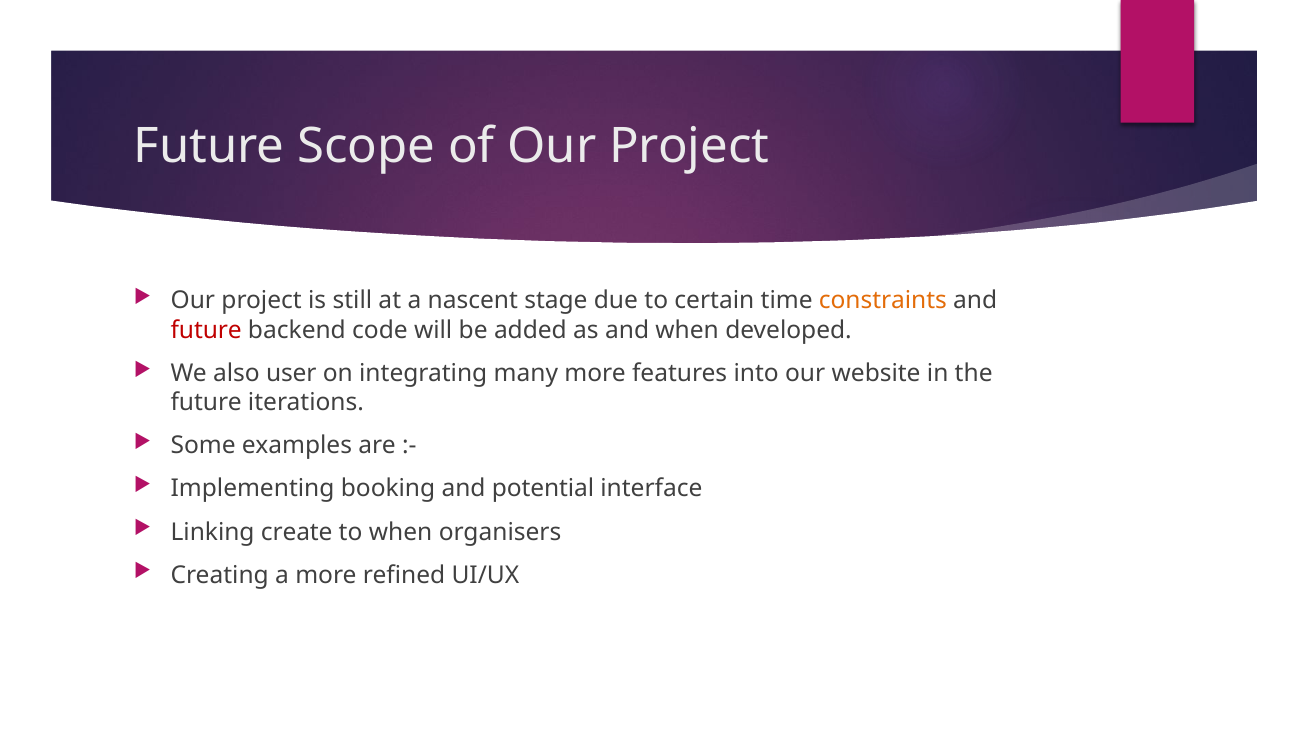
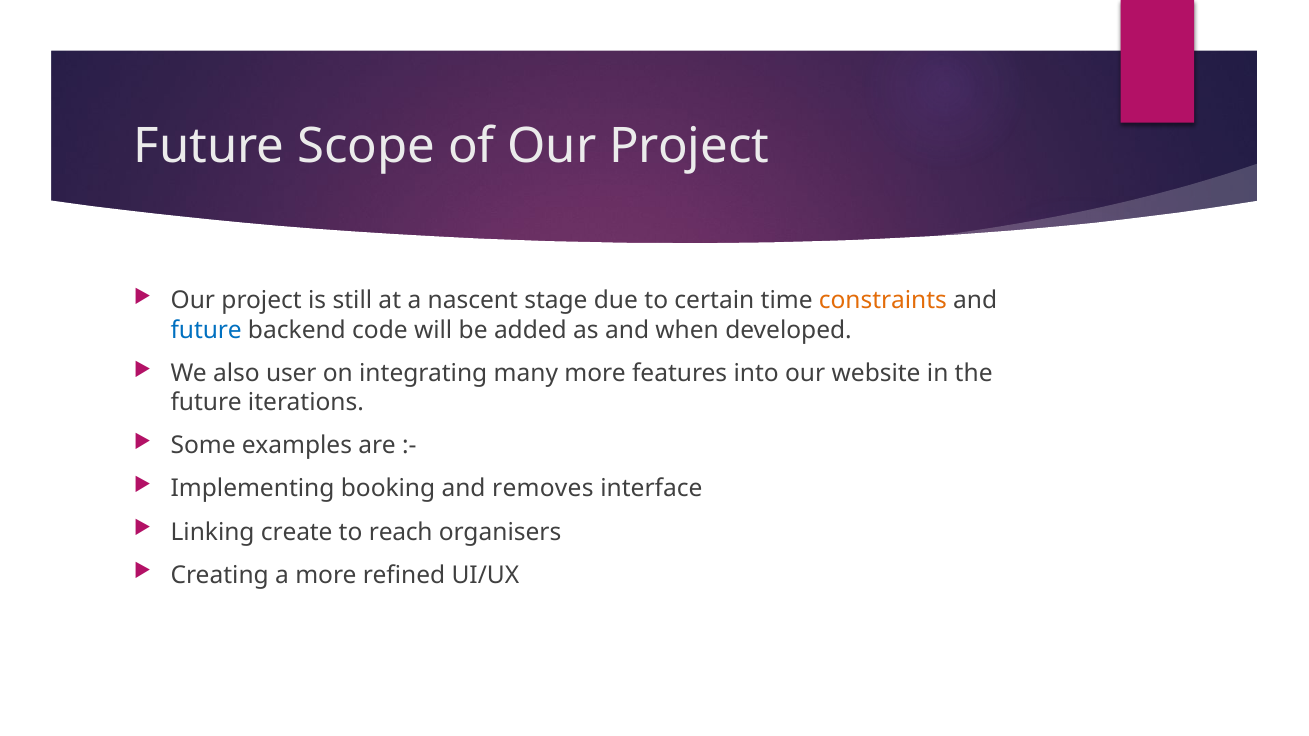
future colour: red -> blue (206, 330)
potential: potential -> removes (543, 489)
to when: when -> reach (401, 532)
